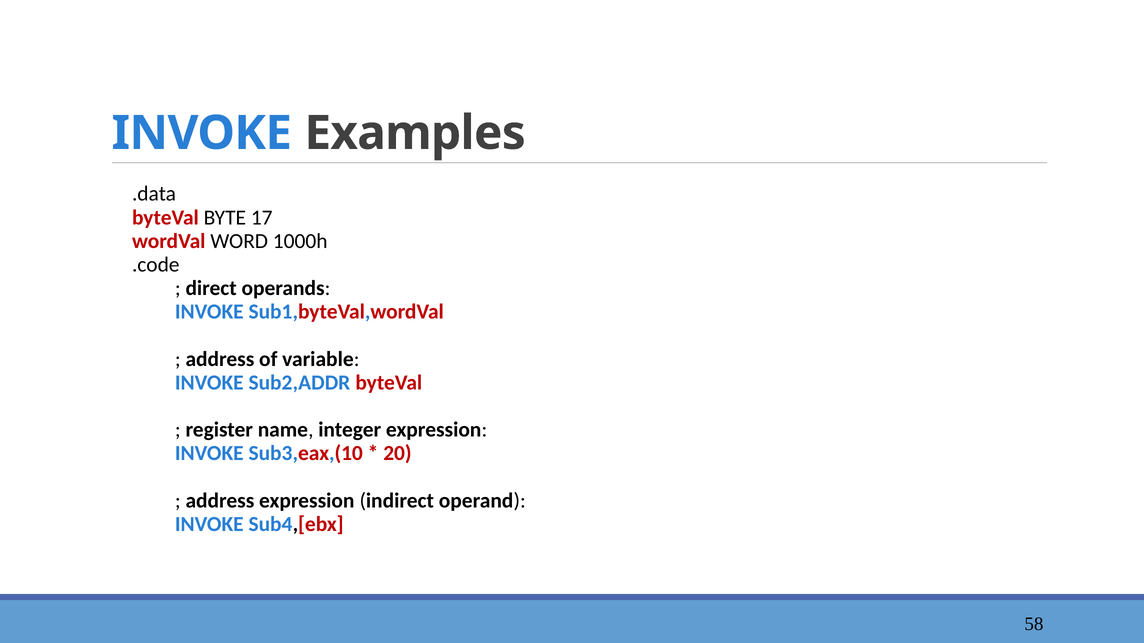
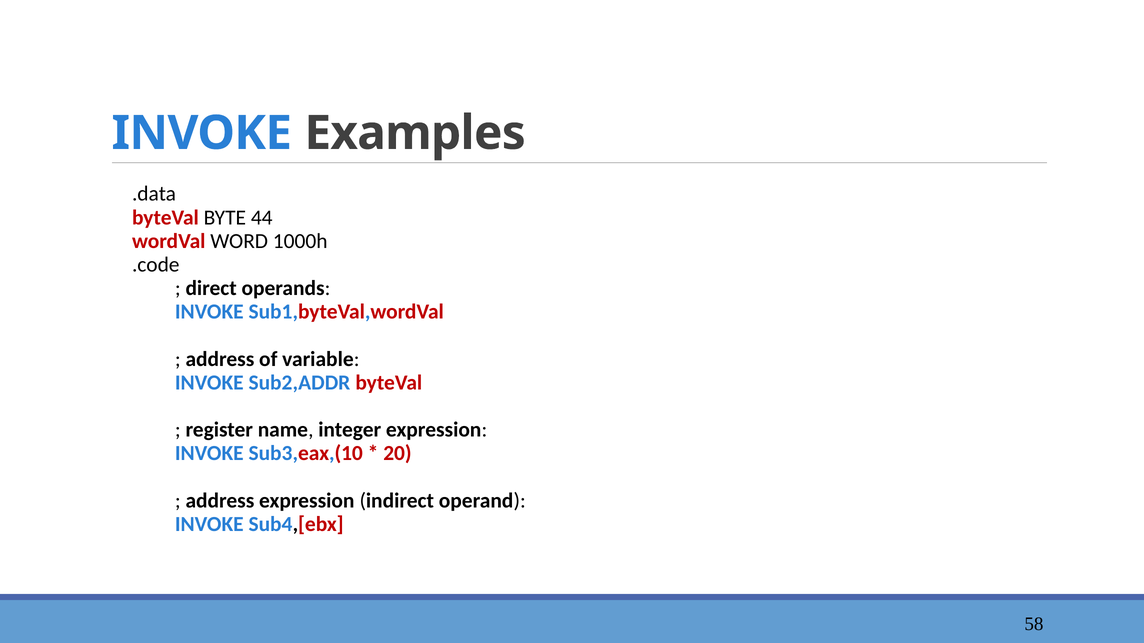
17: 17 -> 44 (262, 218)
